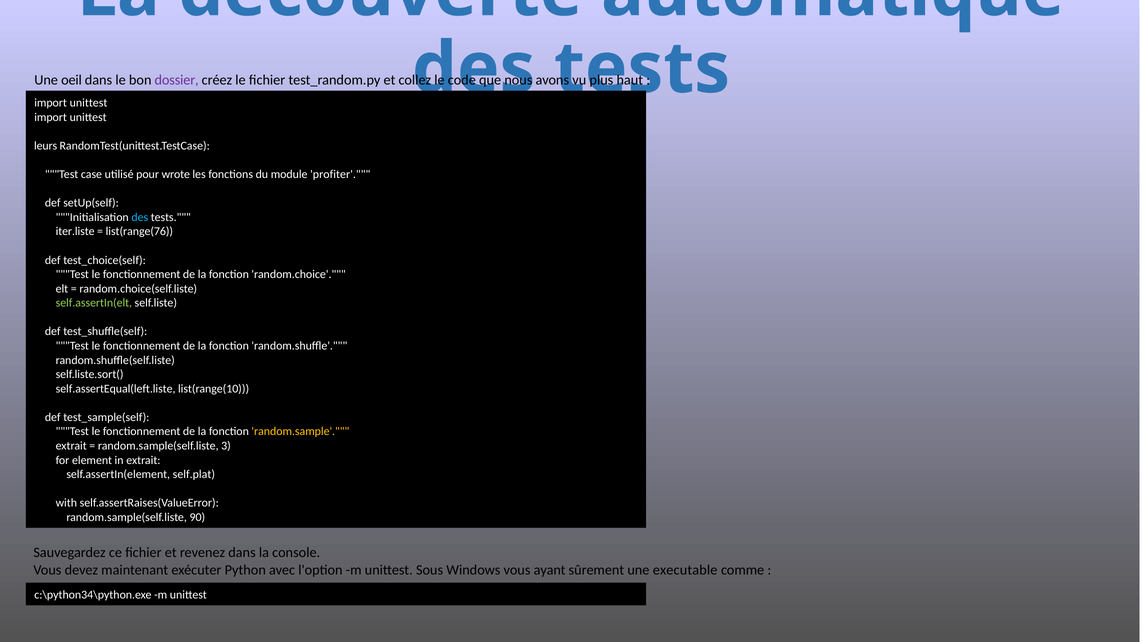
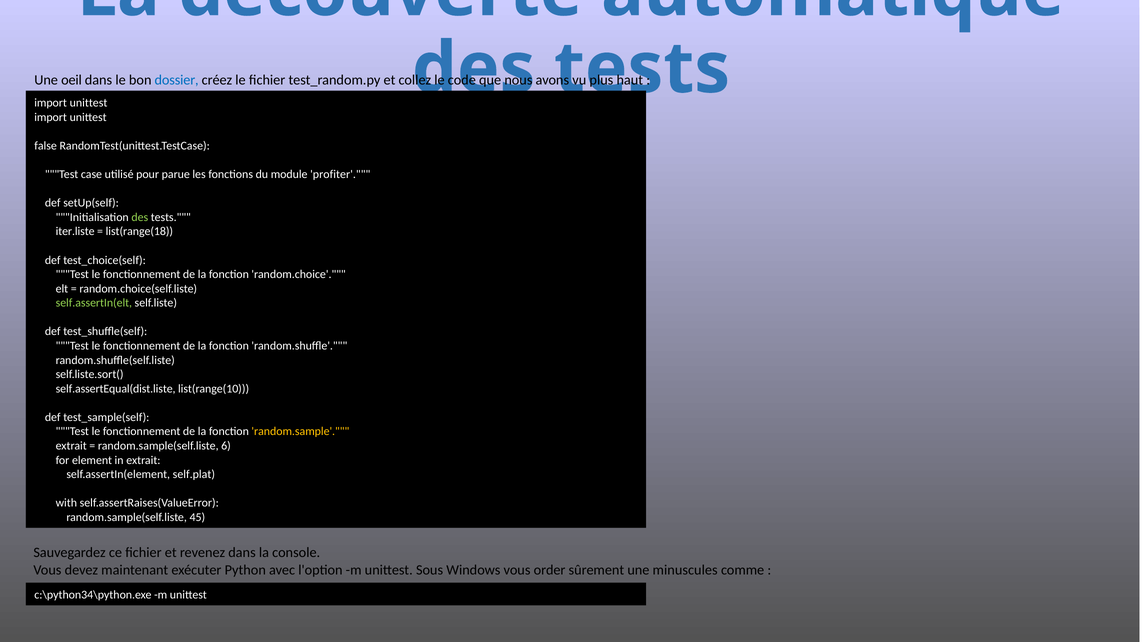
dossier colour: purple -> blue (177, 80)
leurs: leurs -> false (46, 146)
wrote: wrote -> parue (176, 174)
des colour: light blue -> light green (140, 217)
list(range(76: list(range(76 -> list(range(18 (139, 232)
self.assertEqual(left.liste: self.assertEqual(left.liste -> self.assertEqual(dist.liste (116, 389)
3: 3 -> 6 (226, 446)
90: 90 -> 45 (197, 518)
ayant: ayant -> order (550, 570)
executable: executable -> minuscules (685, 570)
